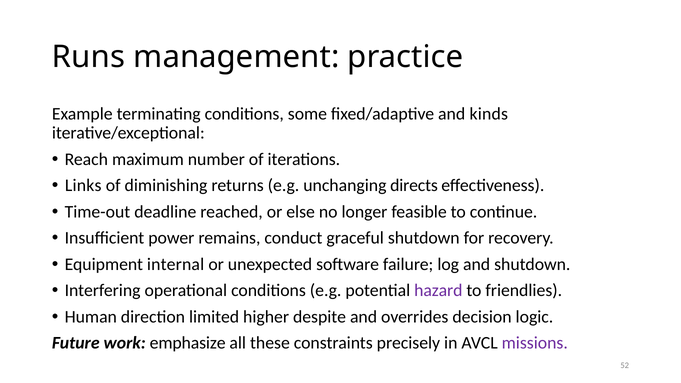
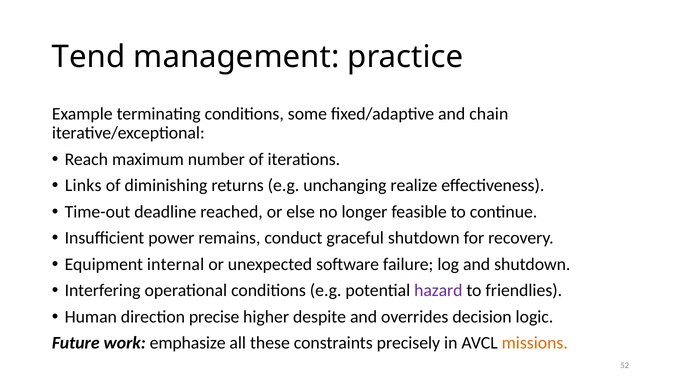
Runs: Runs -> Tend (89, 57)
kinds: kinds -> chain (489, 114)
directs: directs -> realize (414, 186)
limited: limited -> precise (214, 317)
missions colour: purple -> orange (535, 343)
